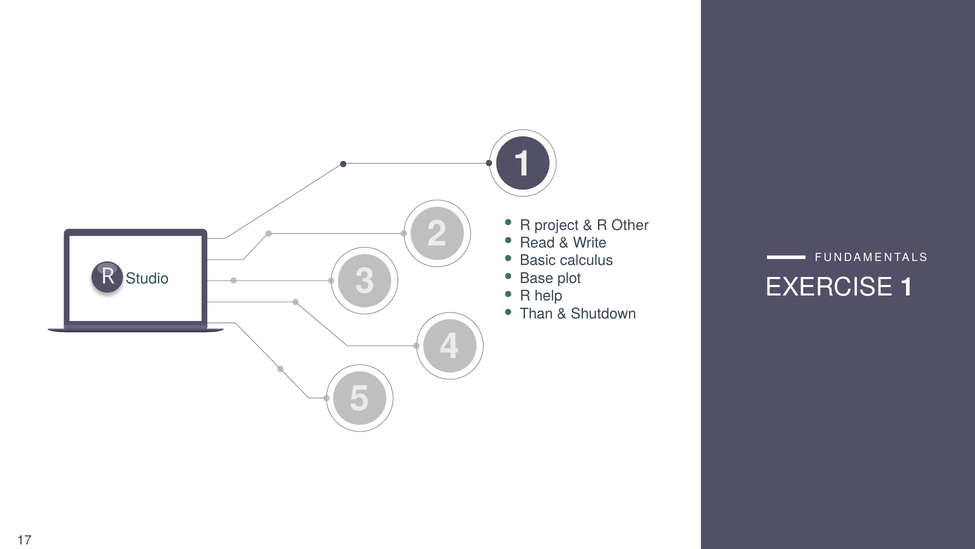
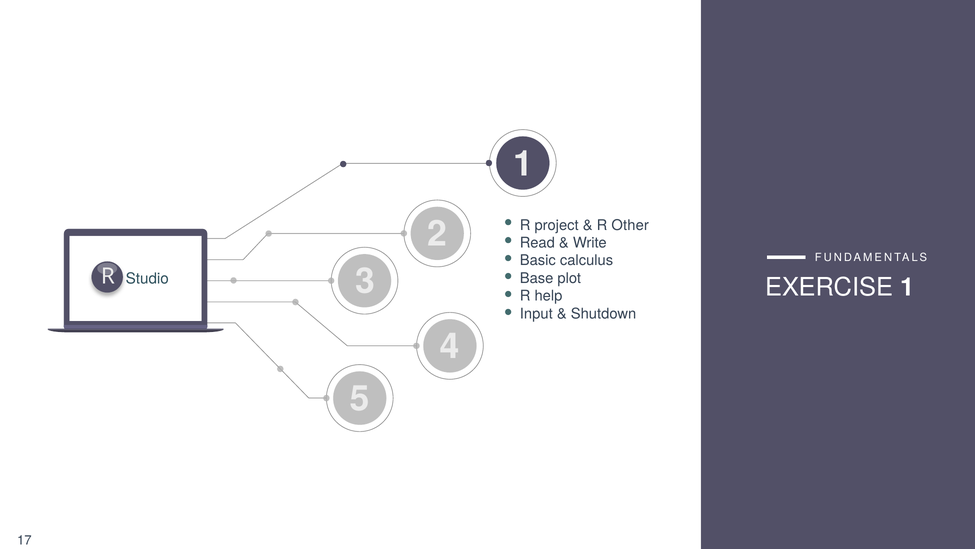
Than: Than -> Input (536, 314)
